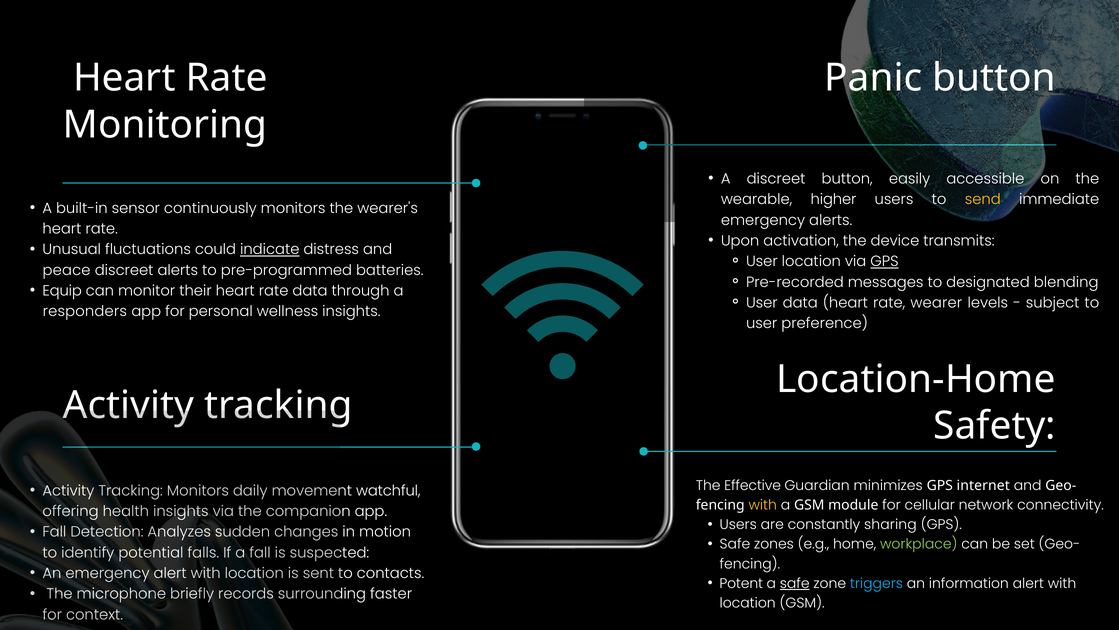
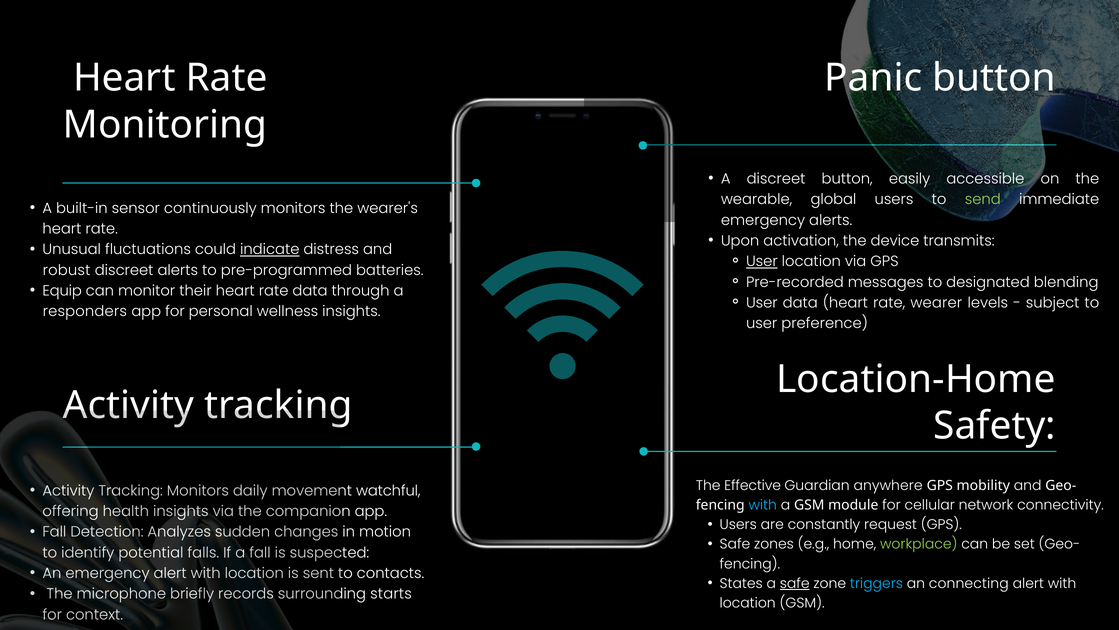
higher: higher -> global (833, 199)
send colour: yellow -> light green (983, 199)
User underline: none -> present (762, 261)
GPS underline: present -> none (884, 261)
peace: peace -> robust (67, 270)
minimizes: minimizes -> anywhere (888, 485)
internet: internet -> mobility (983, 485)
with colour: yellow -> light blue (763, 505)
sharing: sharing -> request (890, 524)
Potent: Potent -> States (741, 583)
information: information -> connecting (969, 583)
faster: faster -> starts (391, 594)
